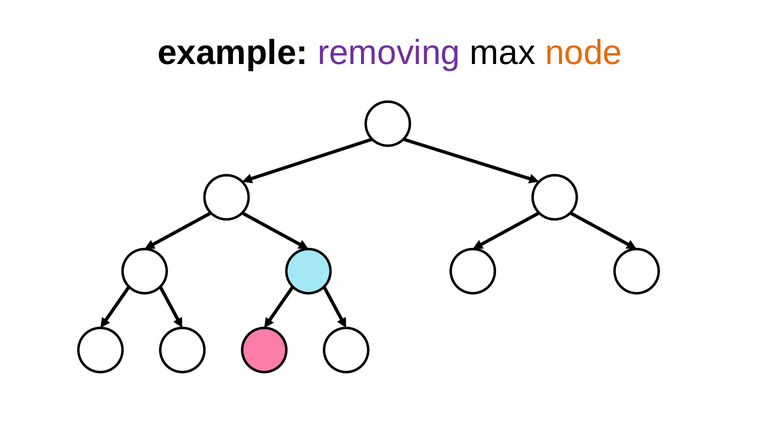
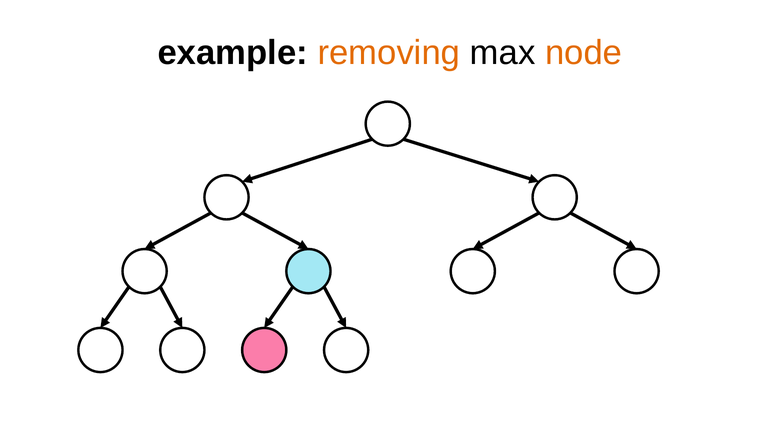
removing colour: purple -> orange (389, 53)
